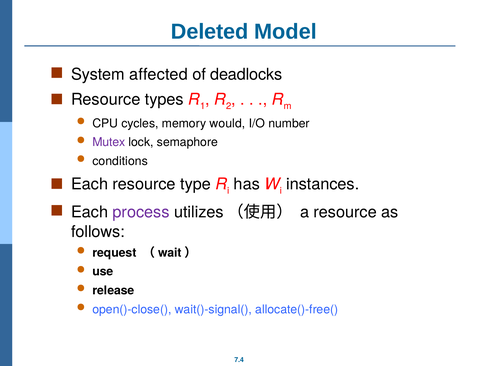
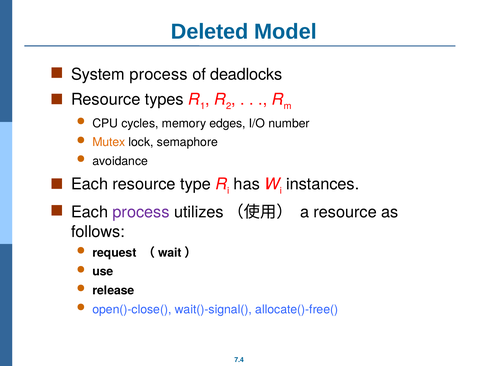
System affected: affected -> process (159, 74)
would: would -> edges (228, 123)
Mutex colour: purple -> orange (109, 142)
conditions: conditions -> avoidance (120, 161)
